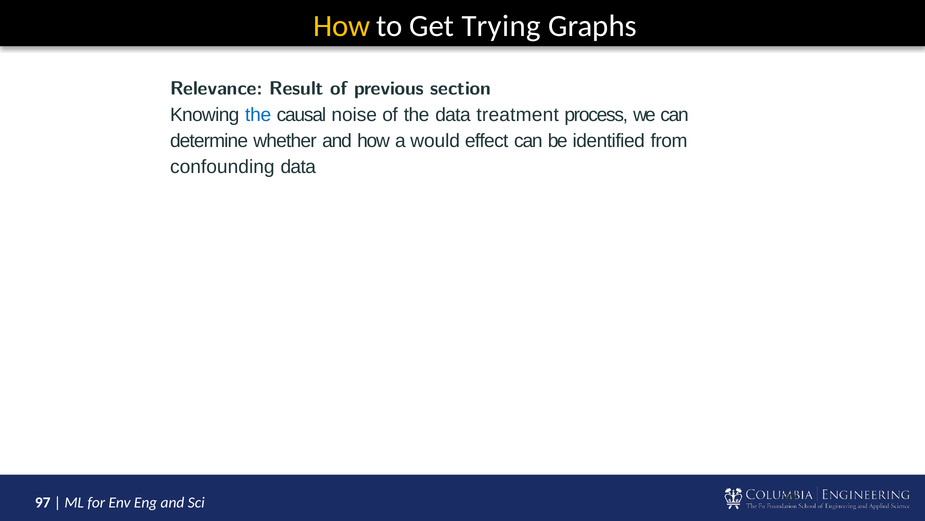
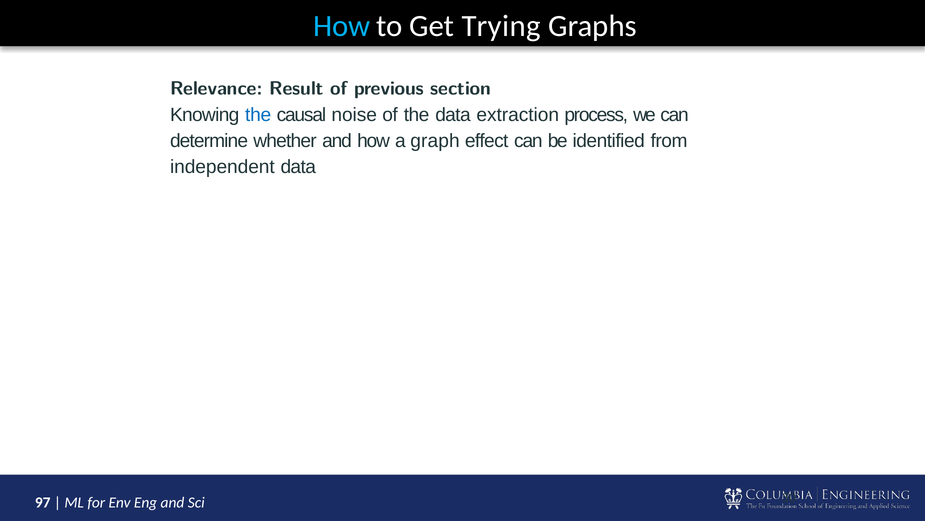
How colour: yellow -> light blue (342, 26)
treatment: treatment -> extraction (518, 115)
would: would -> graph (435, 141)
confounding: confounding -> independent (222, 167)
